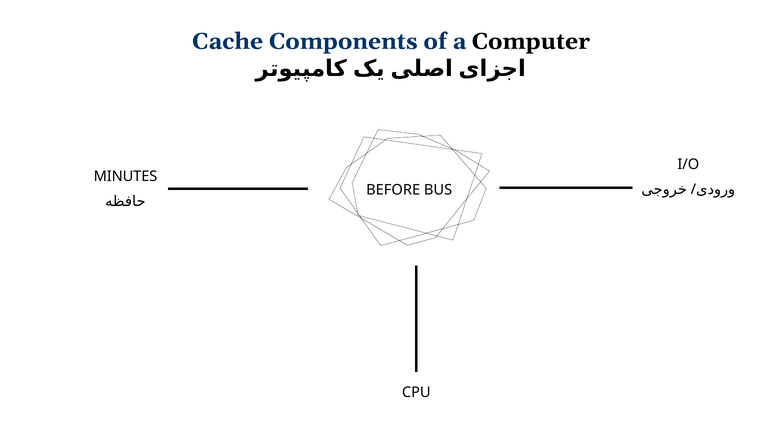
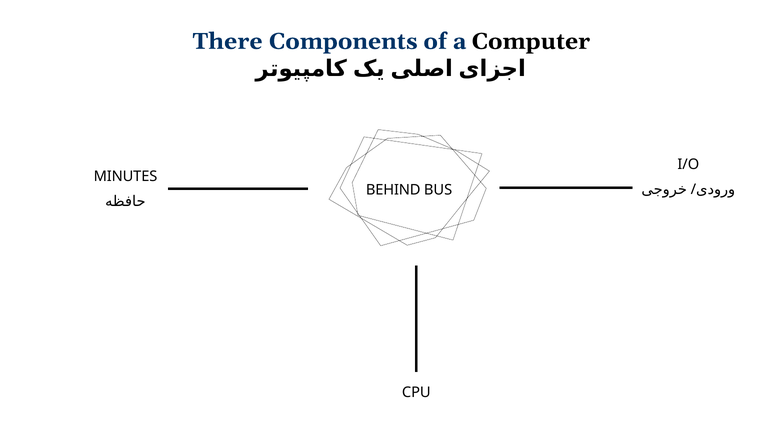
Cache: Cache -> There (228, 41)
BEFORE: BEFORE -> BEHIND (393, 190)
